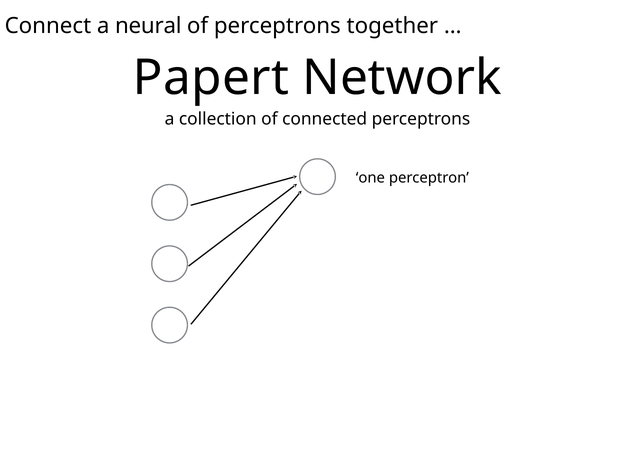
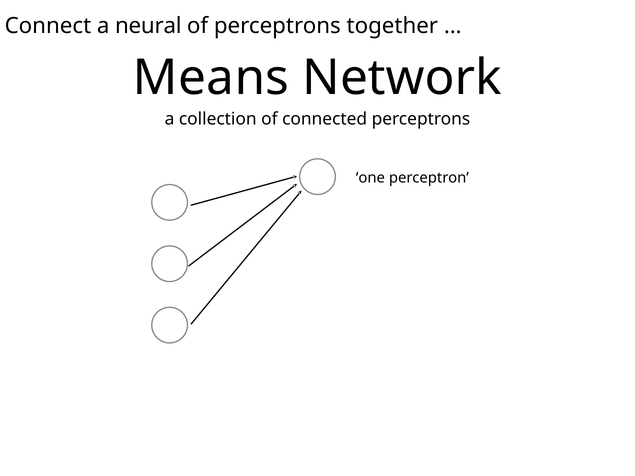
Papert: Papert -> Means (211, 78)
